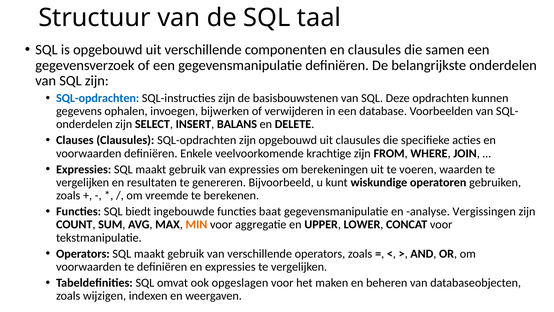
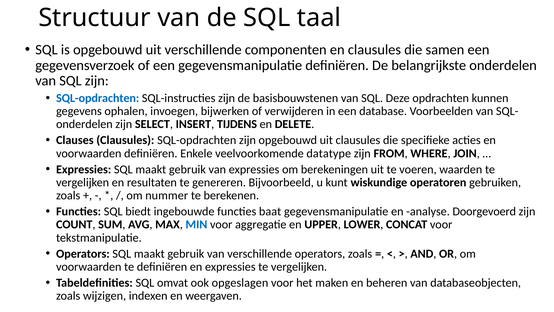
BALANS: BALANS -> TIJDENS (237, 124)
krachtige: krachtige -> datatype (329, 153)
vreemde: vreemde -> nummer (167, 195)
Vergissingen: Vergissingen -> Doorgevoerd (484, 211)
MIN colour: orange -> blue (196, 224)
